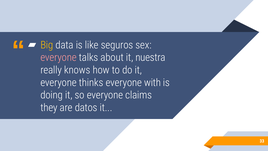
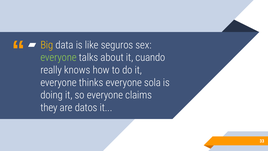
everyone colour: pink -> light green (59, 57)
nuestra: nuestra -> cuando (150, 57)
with: with -> sola (152, 82)
